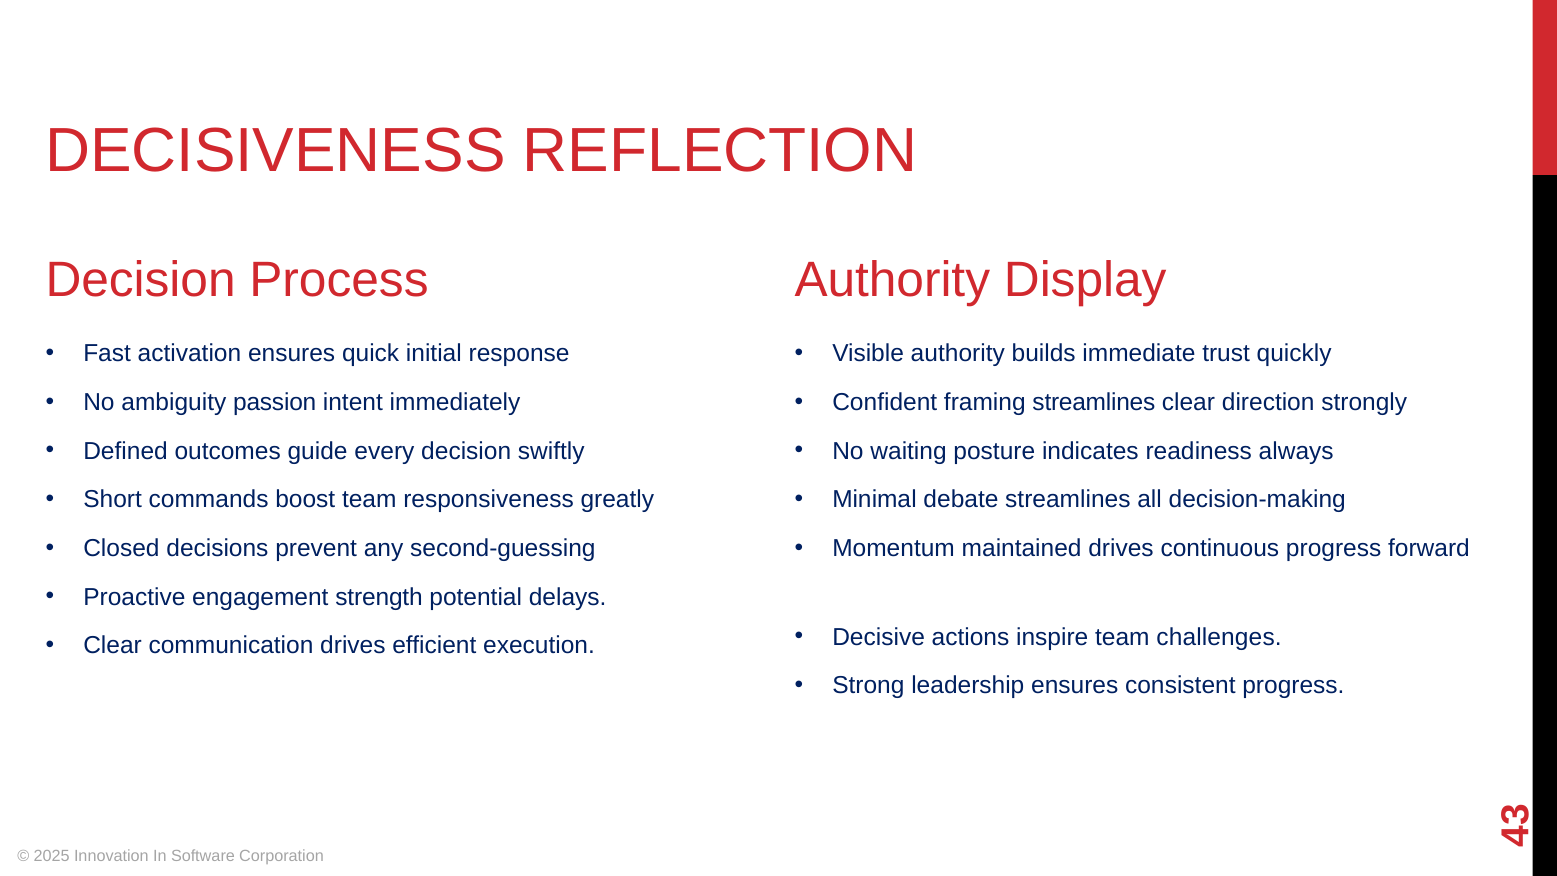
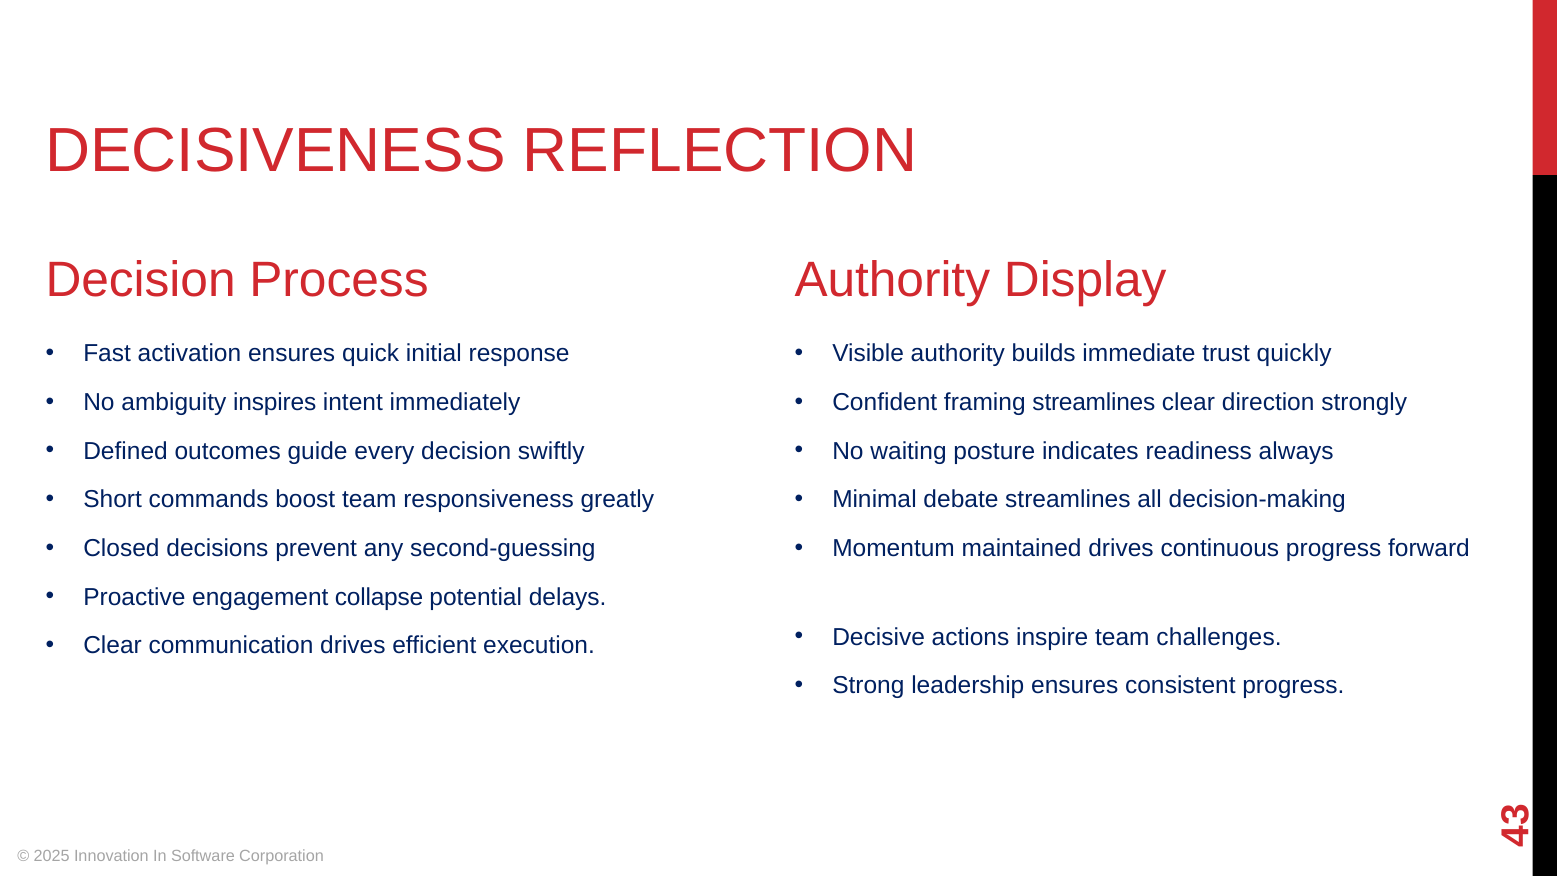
passion: passion -> inspires (275, 402)
strength: strength -> collapse (379, 597)
